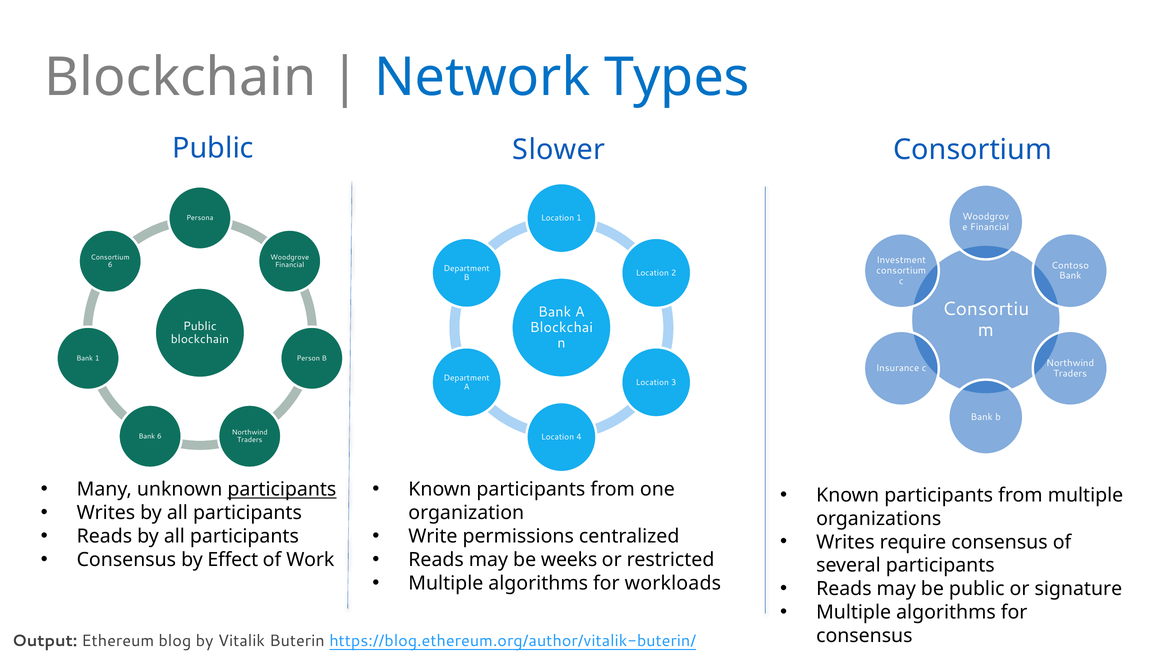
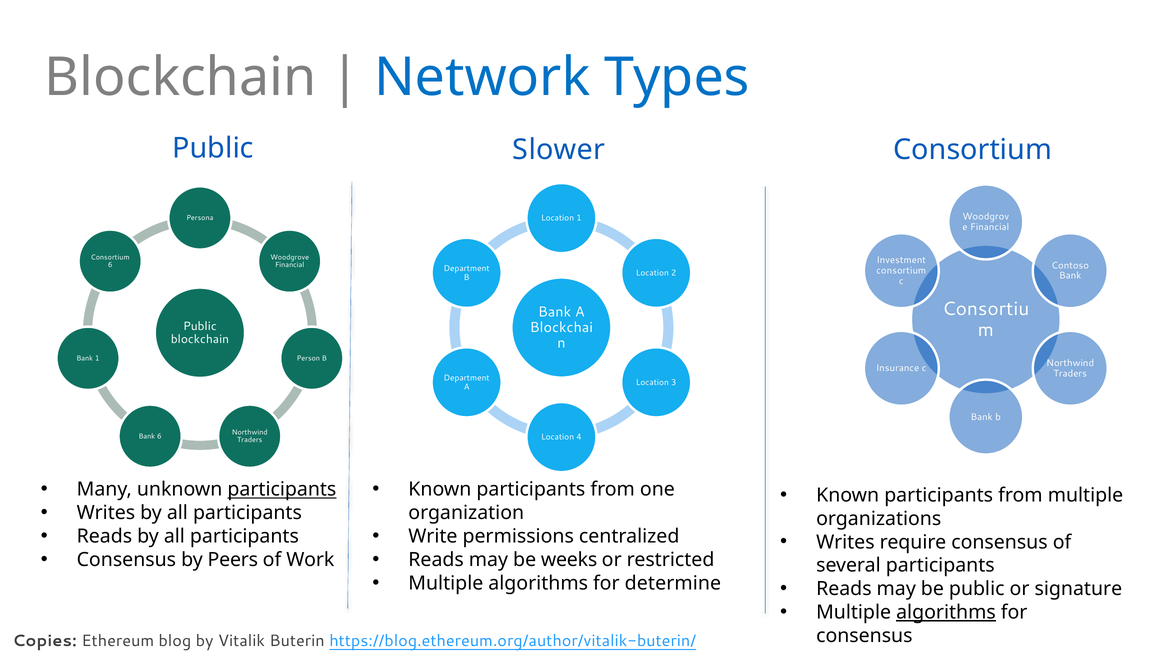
Effect: Effect -> Peers (233, 560)
workloads: workloads -> determine (673, 583)
algorithms underline: none -> present (946, 612)
Output: Output -> Copies (45, 641)
